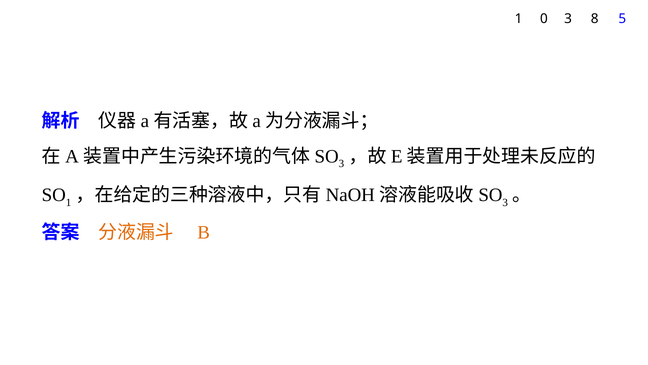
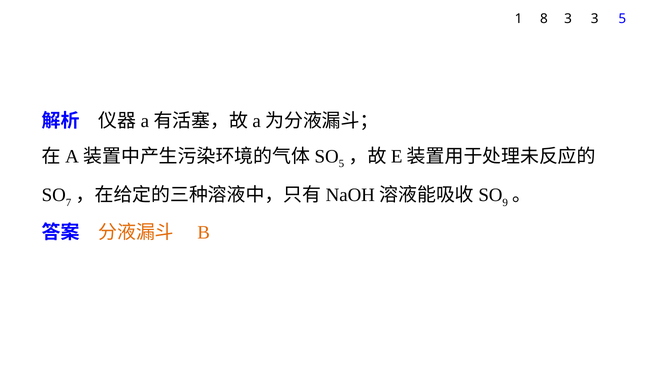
0: 0 -> 8 (544, 19)
3 8: 8 -> 3 (595, 19)
3: 3 -> 5 (341, 164)
1: 1 -> 7 (69, 202)
3: 3 -> 9 (505, 202)
